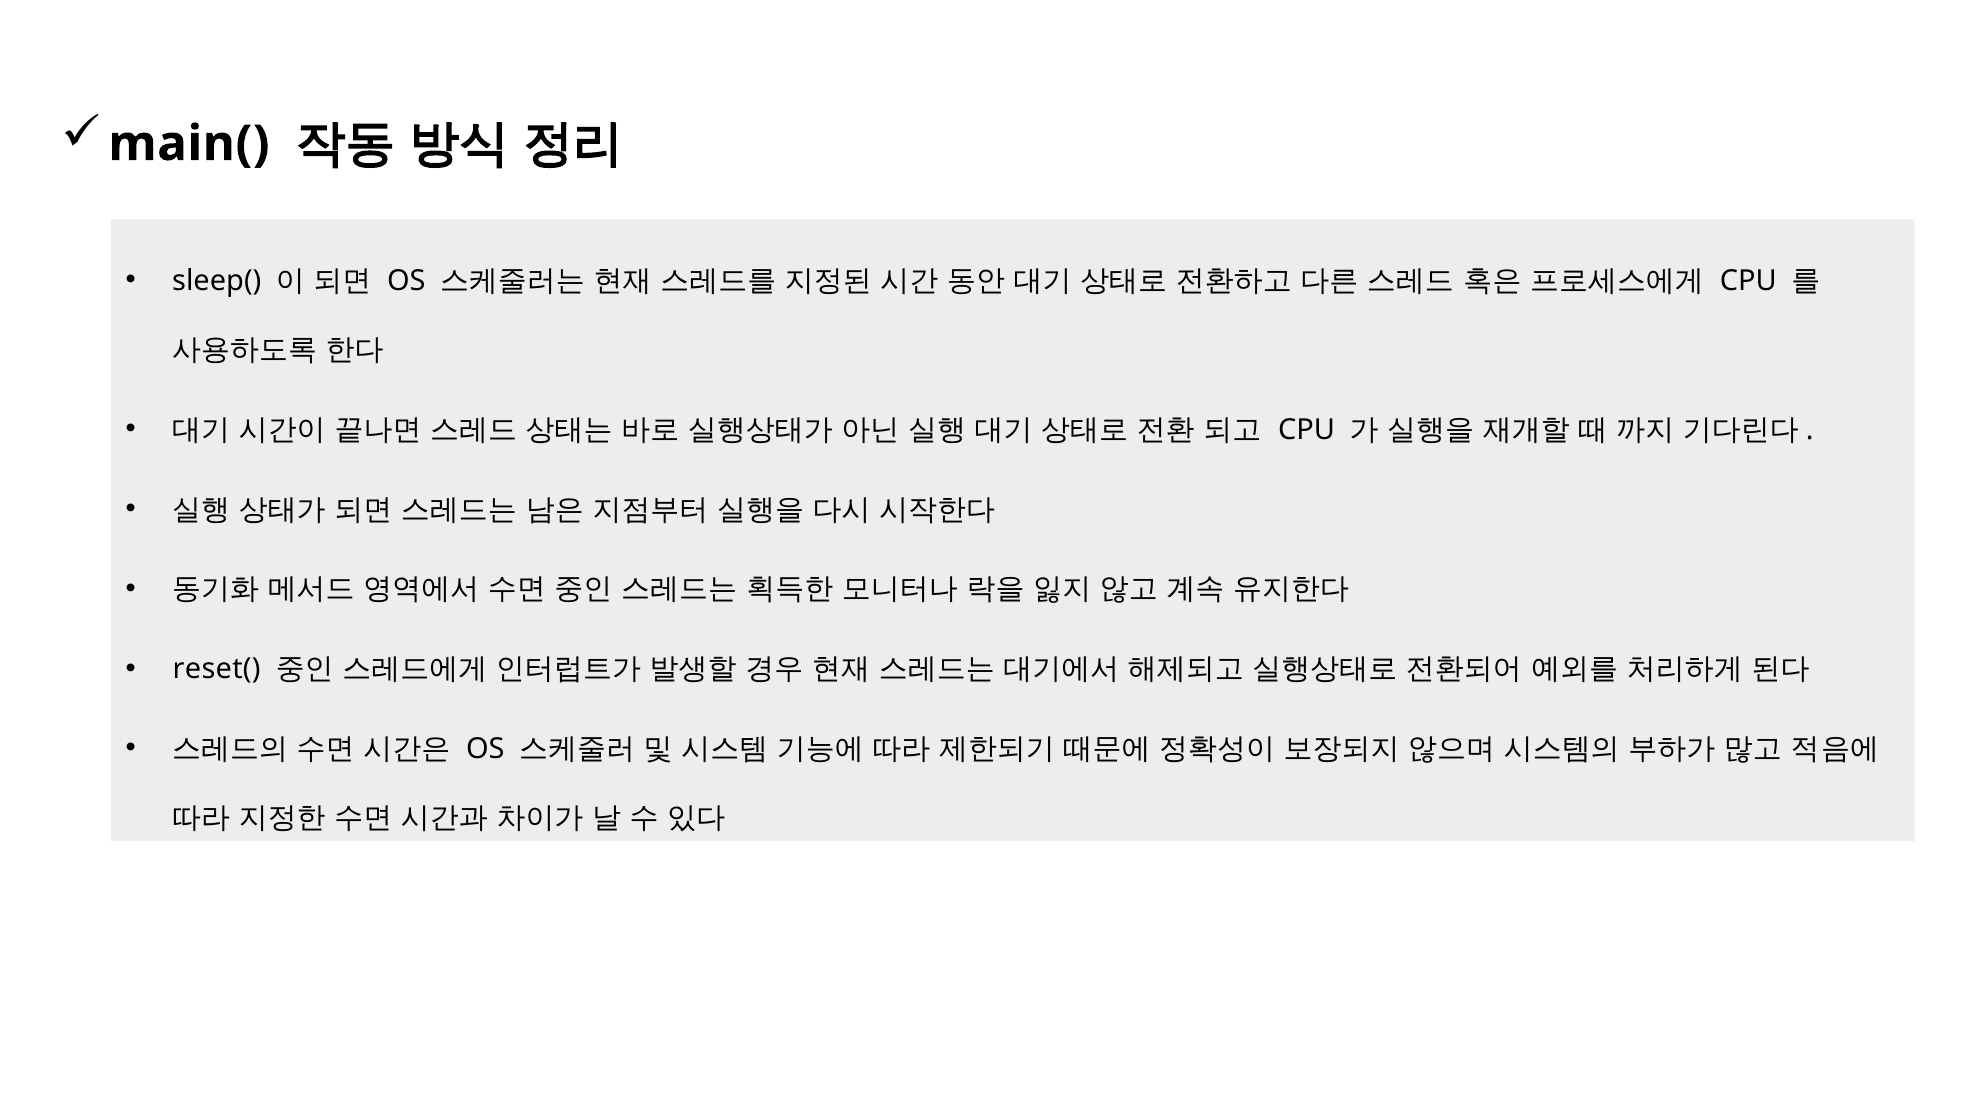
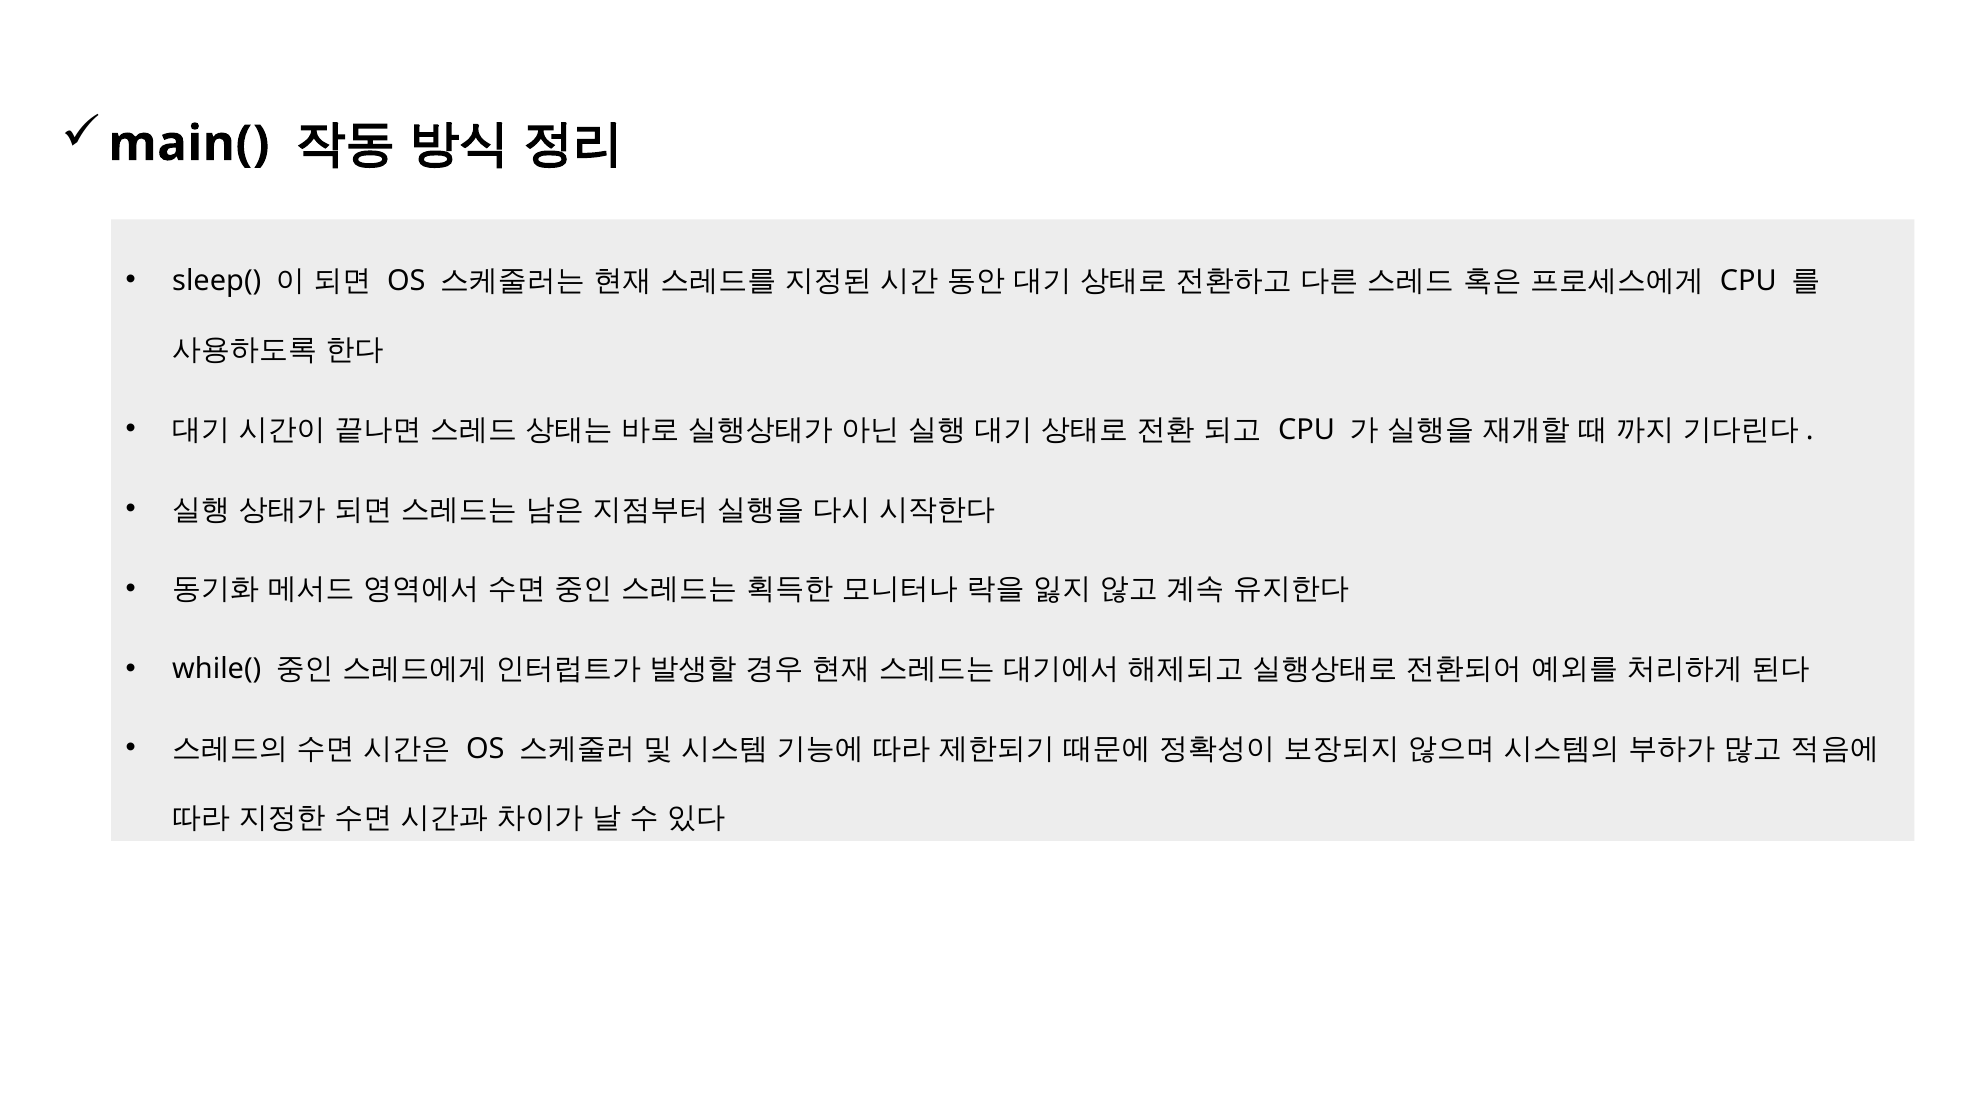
reset(: reset( -> while( (217, 669)
